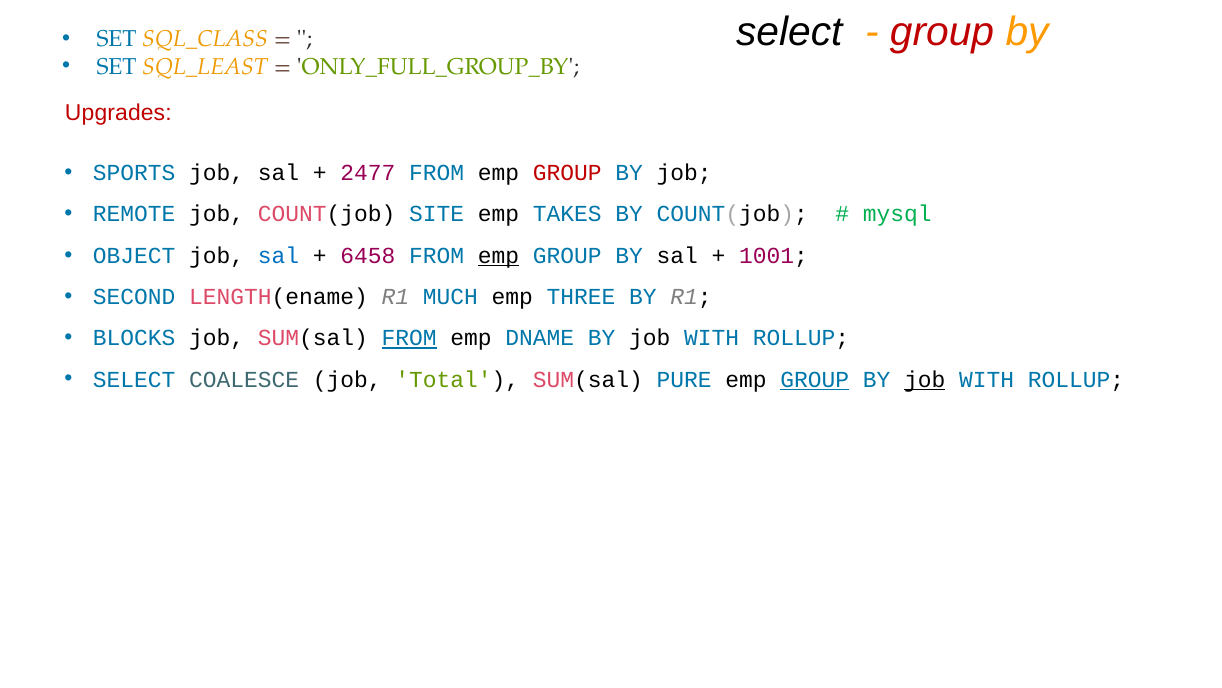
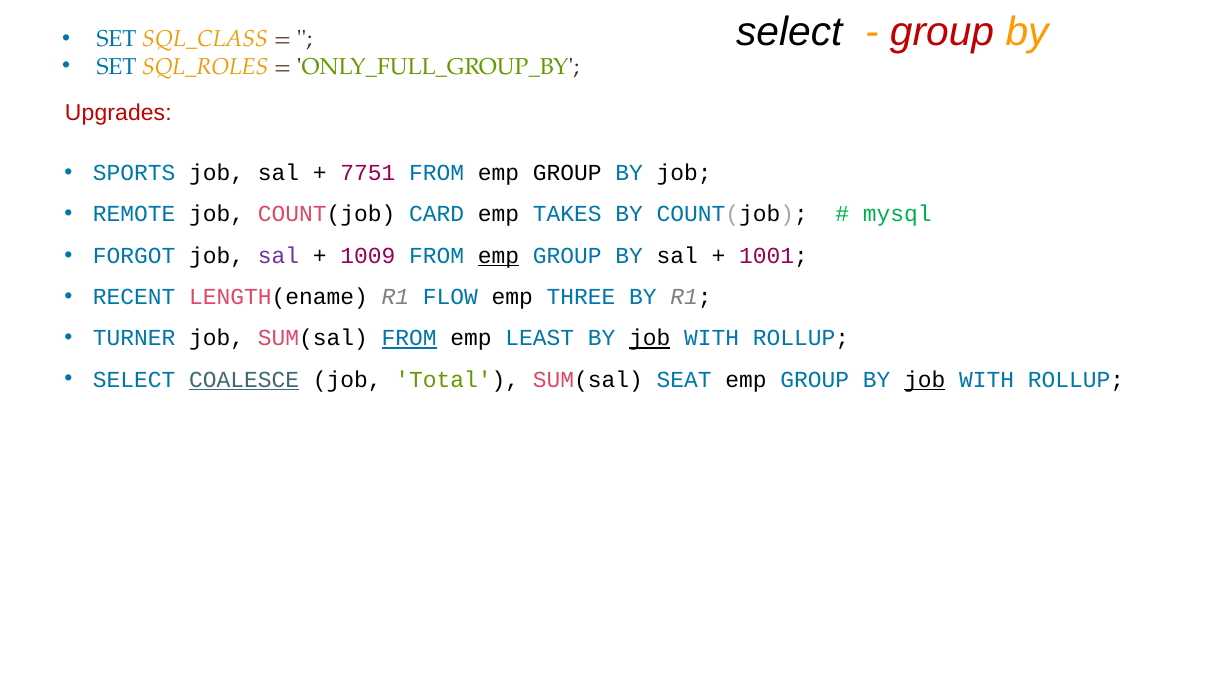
SQL_LEAST: SQL_LEAST -> SQL_ROLES (205, 66)
2477: 2477 -> 7751 (368, 173)
GROUP colour: red -> black (567, 173)
SITE: SITE -> CARD (437, 214)
OBJECT: OBJECT -> FORGOT (134, 255)
sal colour: blue -> purple (279, 255)
6458: 6458 -> 1009 (368, 255)
SECOND: SECOND -> RECENT (134, 297)
MUCH: MUCH -> FLOW (450, 297)
BLOCKS: BLOCKS -> TURNER (134, 338)
DNAME: DNAME -> LEAST (540, 338)
job underline: none -> present (650, 338)
COALESCE underline: none -> present (244, 379)
PURE: PURE -> SEAT (684, 379)
GROUP underline: present -> none (815, 379)
